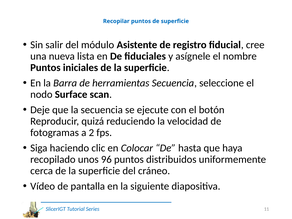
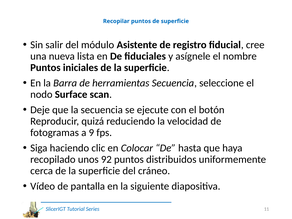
2: 2 -> 9 (91, 133)
96: 96 -> 92 (106, 159)
